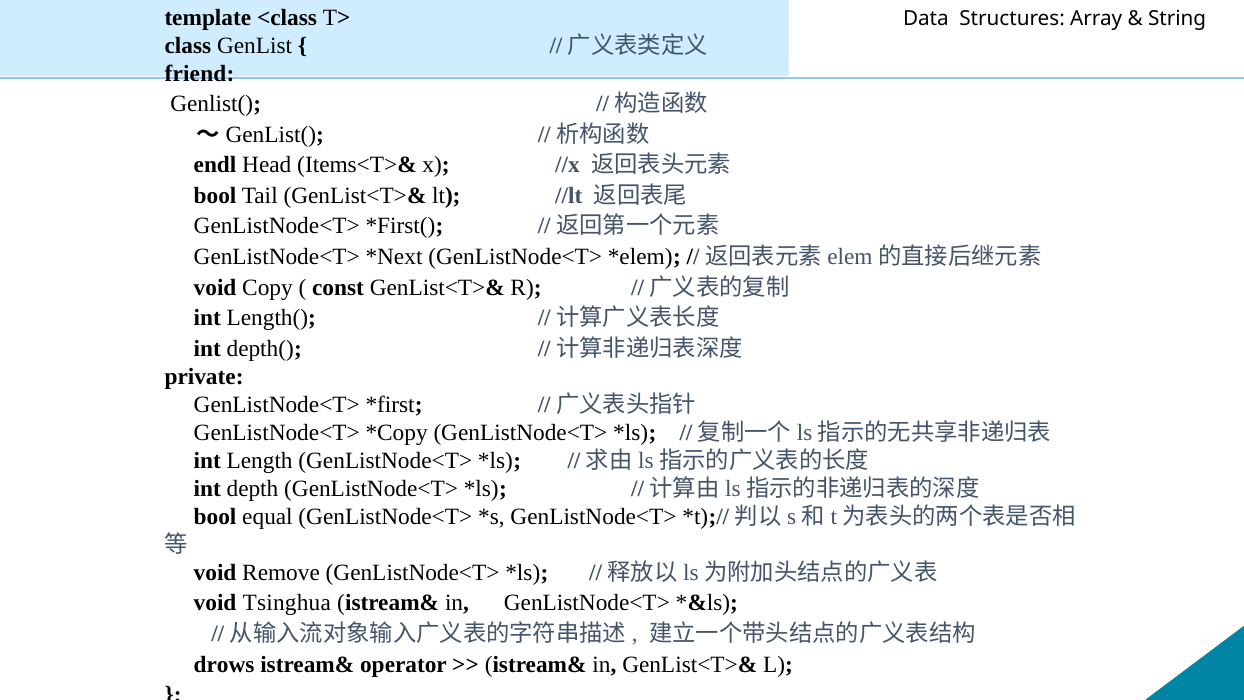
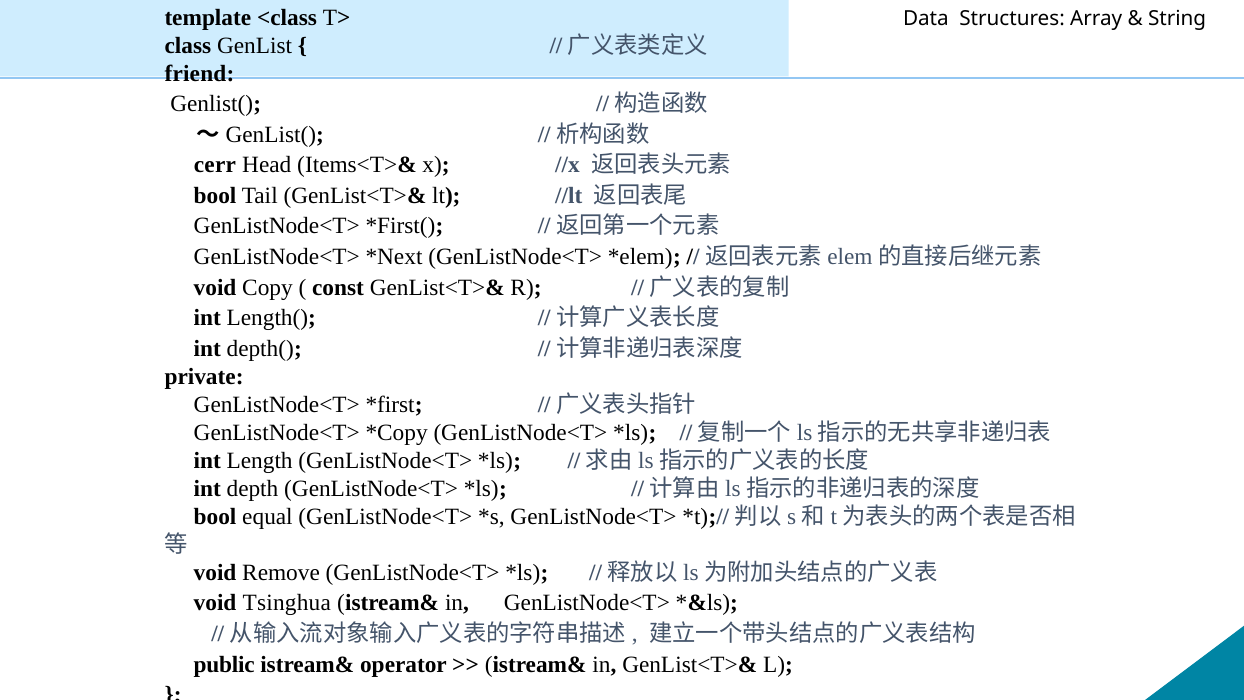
endl: endl -> cerr (215, 165)
drows: drows -> public (224, 664)
